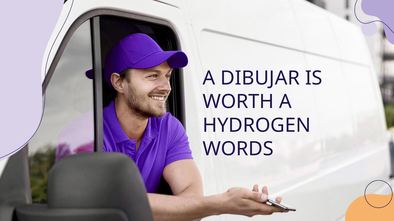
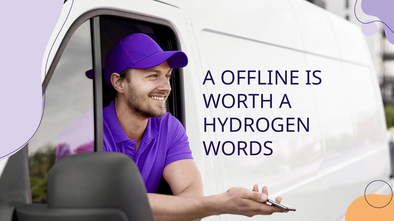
DIBUJAR: DIBUJAR -> OFFLINE (260, 78)
